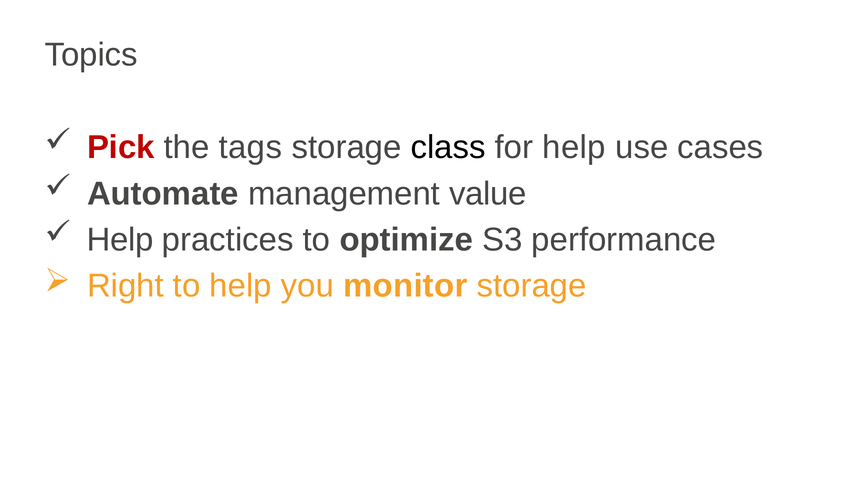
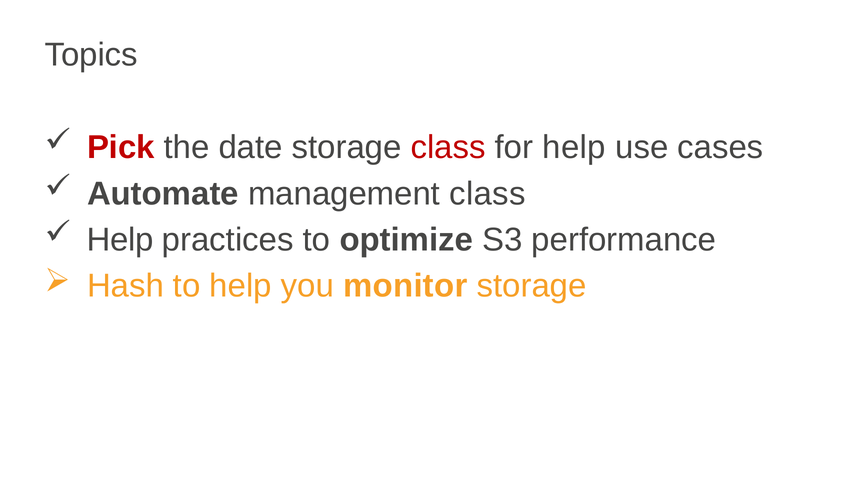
tags: tags -> date (251, 147)
class colour: black -> red (448, 147)
management value: value -> class (487, 194)
Right: Right -> Hash (125, 286)
